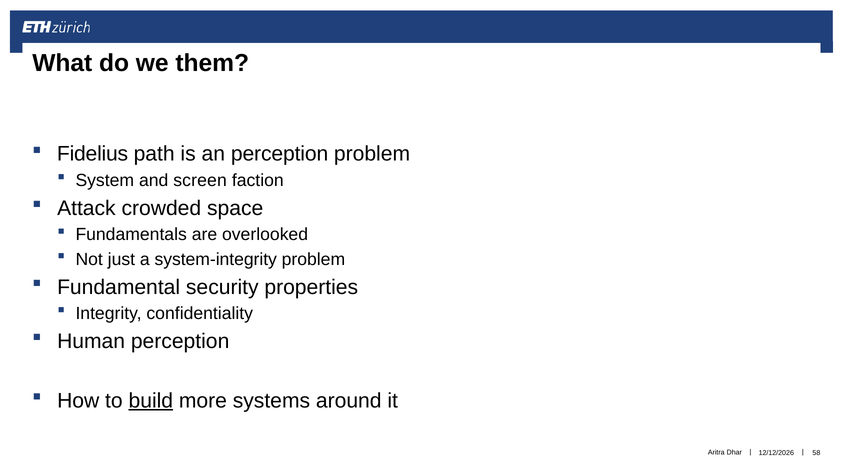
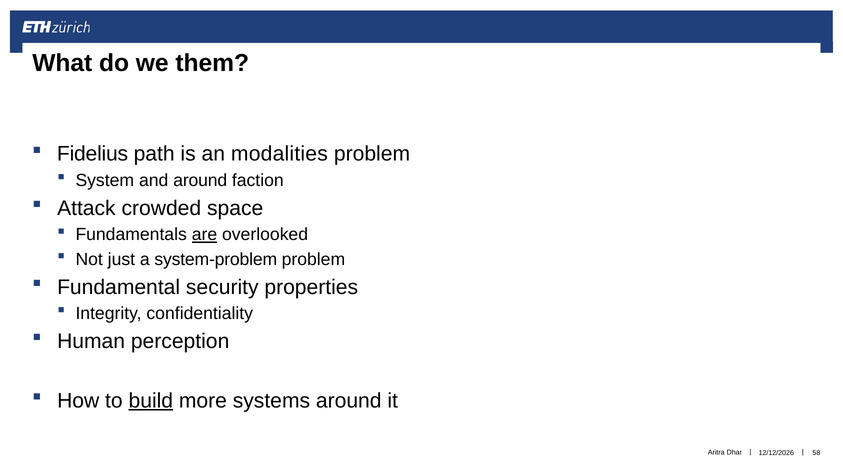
an perception: perception -> modalities (279, 154)
and screen: screen -> around (200, 181)
are underline: none -> present (204, 235)
system-integrity: system-integrity -> system-problem (216, 259)
